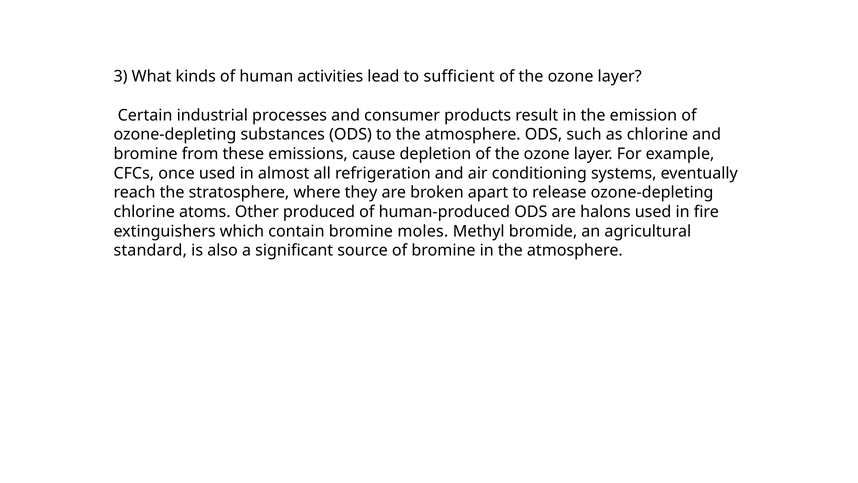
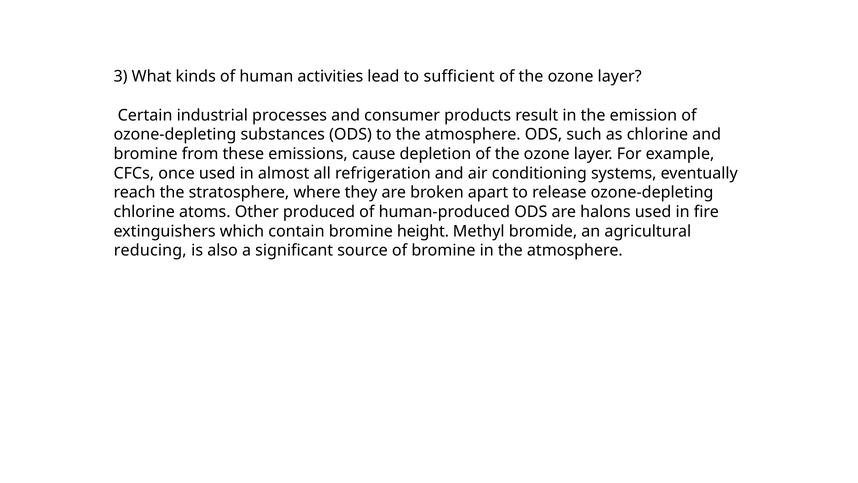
moles: moles -> height (423, 231)
standard: standard -> reducing (150, 250)
